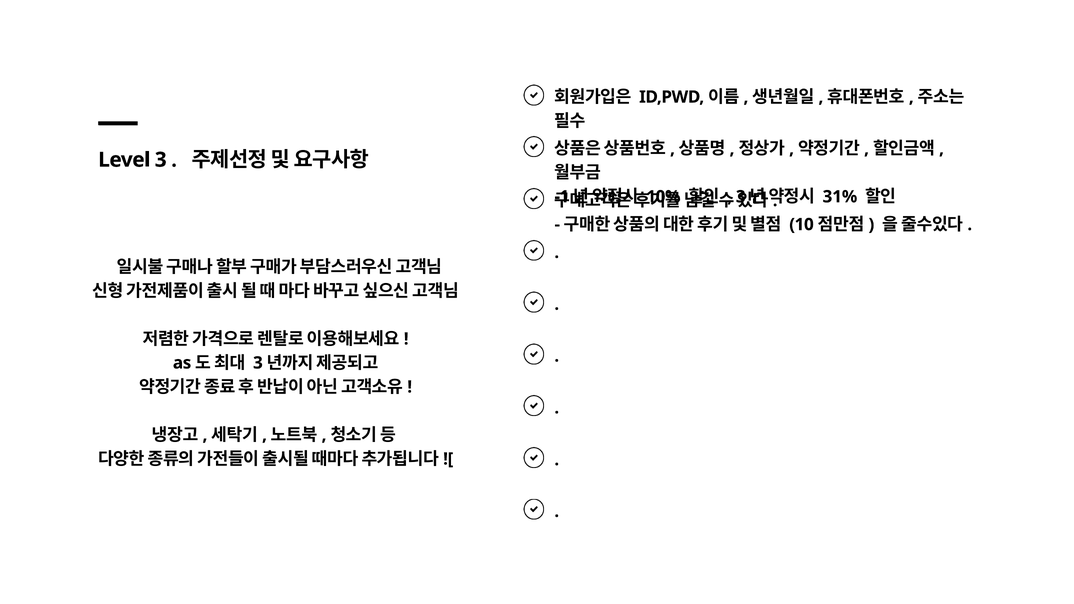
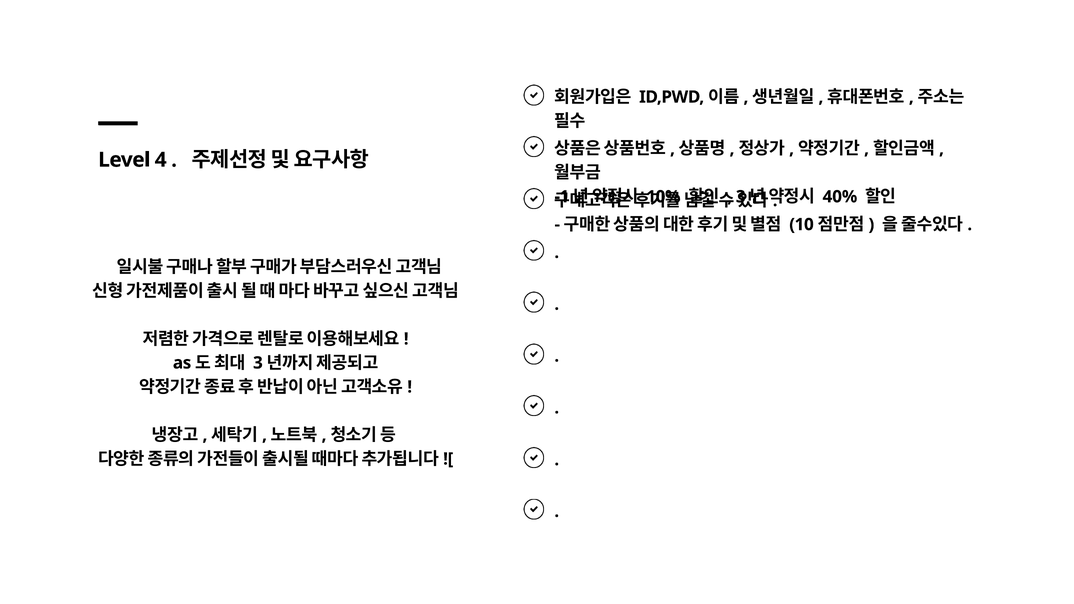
Level 3: 3 -> 4 (161, 160)
31%: 31% -> 40% (840, 197)
